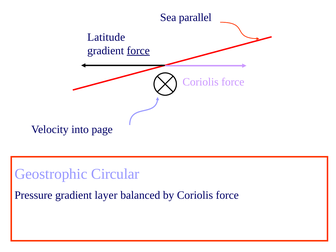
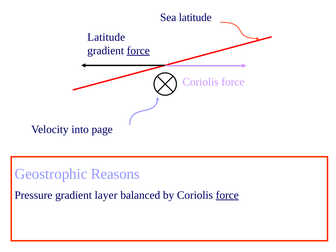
Sea parallel: parallel -> latitude (195, 18)
Circular: Circular -> Reasons (115, 174)
force underline: none -> present (227, 195)
